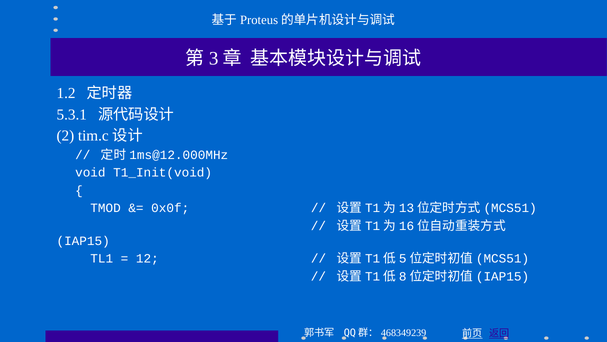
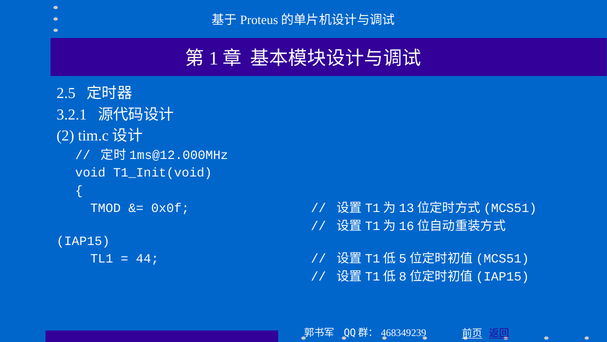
3: 3 -> 1 (214, 58)
1.2: 1.2 -> 2.5 (66, 93)
5.3.1: 5.3.1 -> 3.2.1 (72, 114)
12: 12 -> 44 (147, 258)
